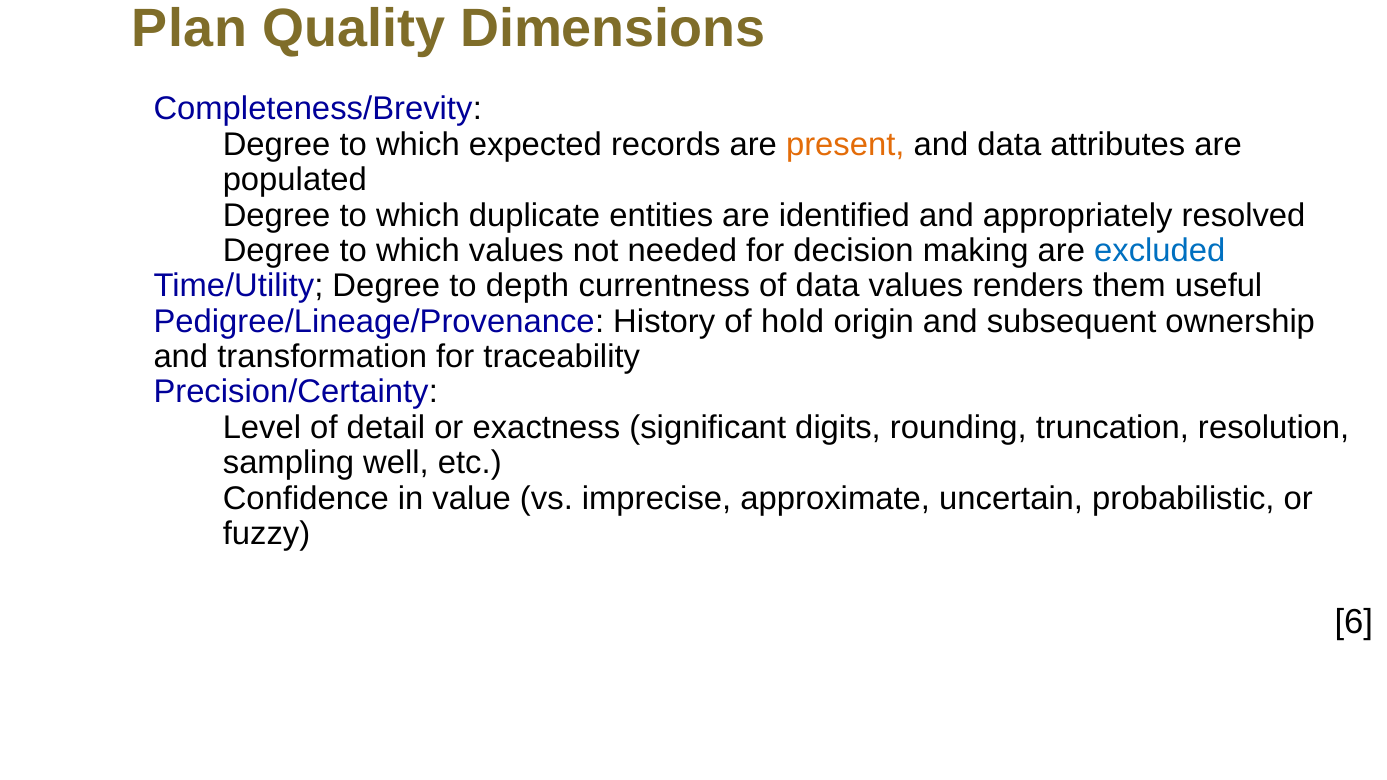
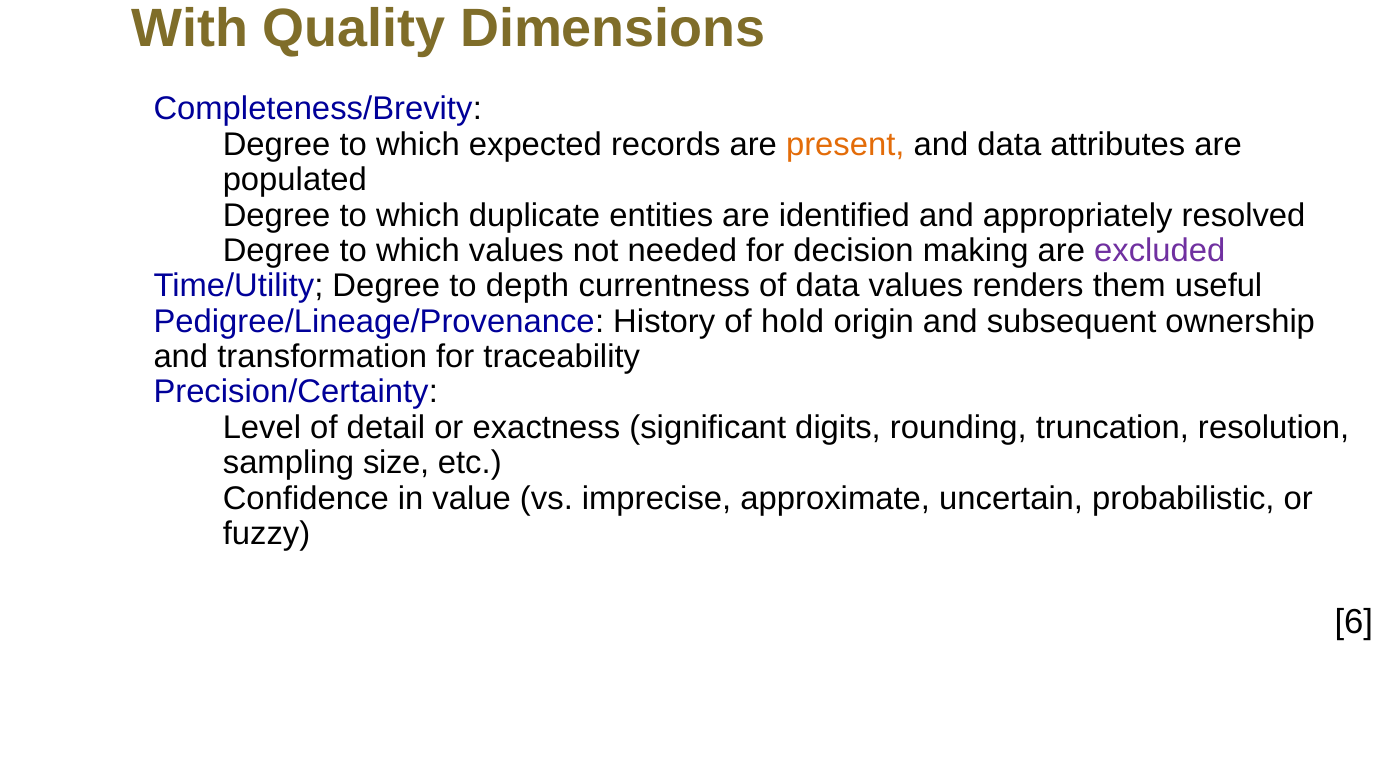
Plan: Plan -> With (190, 29)
excluded colour: blue -> purple (1160, 251)
well: well -> size (396, 463)
